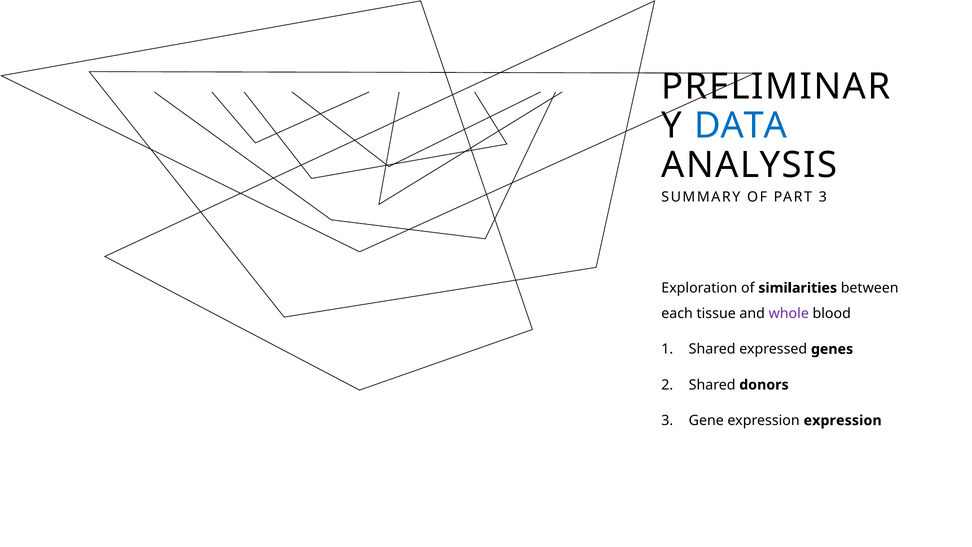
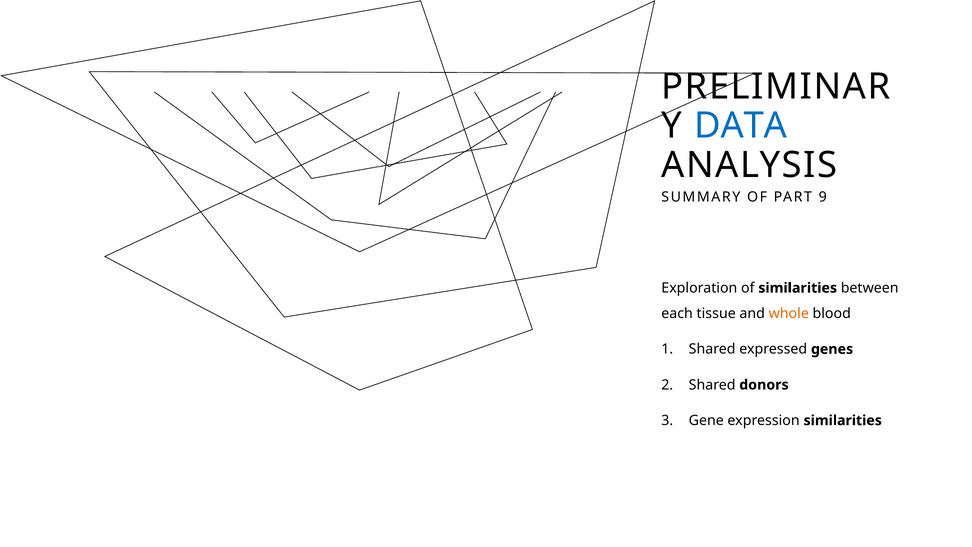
PART 3: 3 -> 9 (823, 197)
whole colour: purple -> orange (789, 313)
expression expression: expression -> similarities (843, 420)
